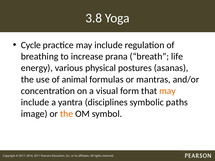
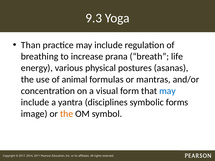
3.8: 3.8 -> 9.3 (94, 18)
Cycle: Cycle -> Than (31, 45)
may colour: orange -> blue (167, 91)
paths: paths -> forms (177, 103)
